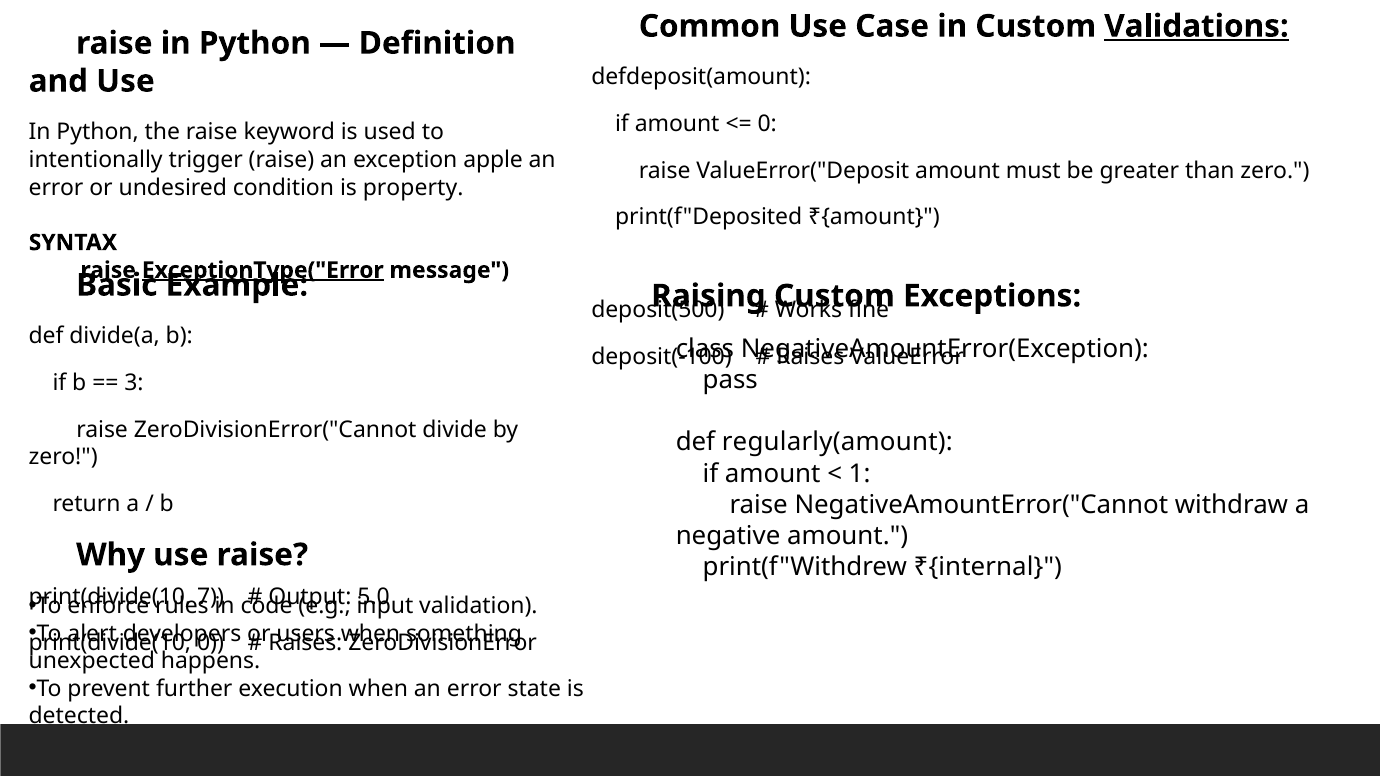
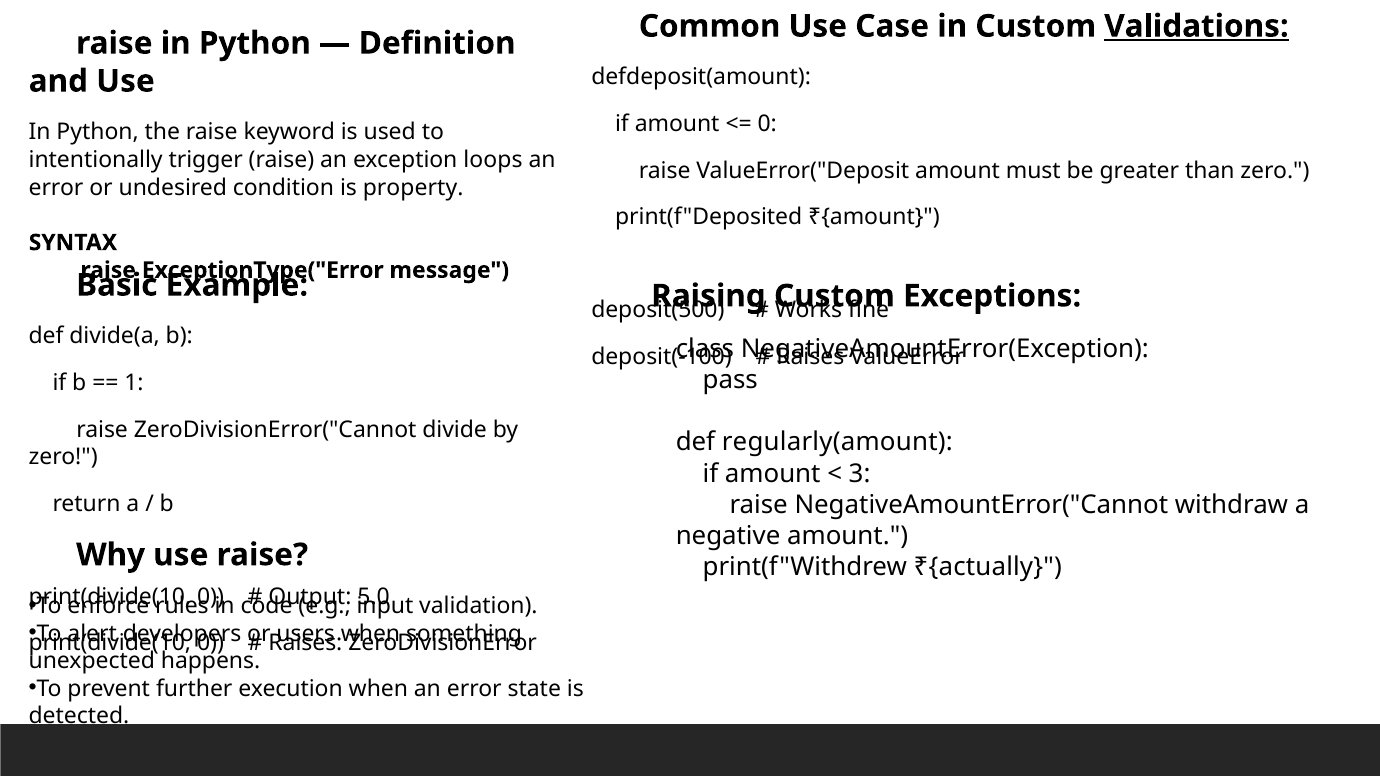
apple: apple -> loops (493, 160)
ExceptionType("Error underline: present -> none (263, 270)
3: 3 -> 1 (134, 383)
1: 1 -> 3 (860, 474)
₹{internal: ₹{internal -> ₹{actually (988, 567)
7: 7 -> 0 (211, 597)
